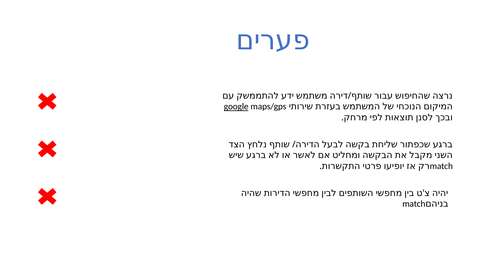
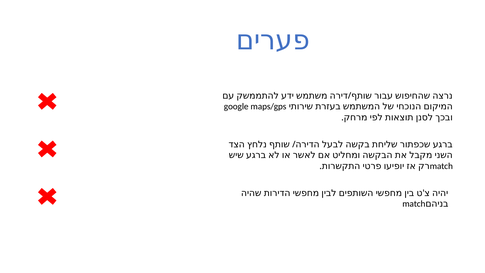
google underline: present -> none (236, 107)
